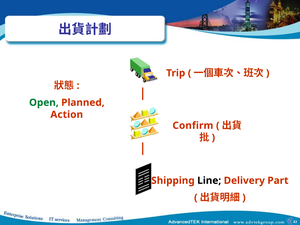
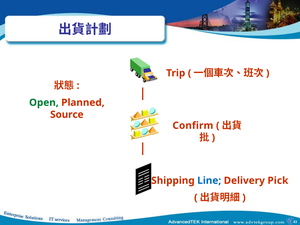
Action: Action -> Source (67, 115)
Line colour: black -> blue (209, 181)
Part: Part -> Pick (278, 181)
